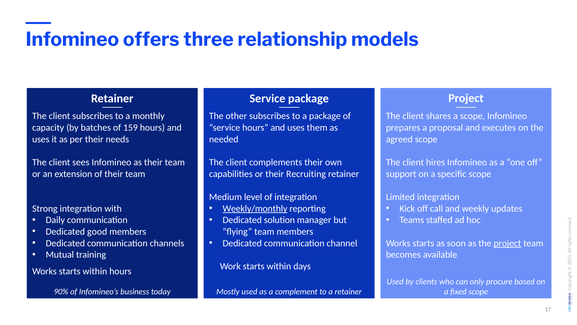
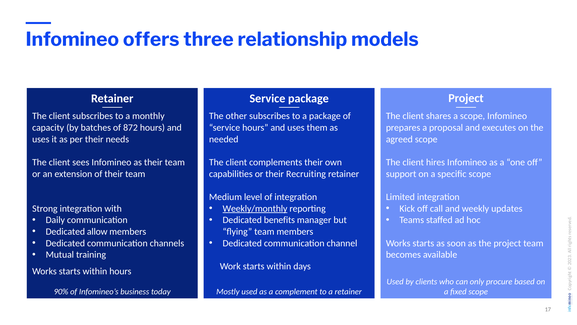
159: 159 -> 872 (131, 128)
solution: solution -> benefits (279, 220)
good: good -> allow (97, 231)
project underline: present -> none (507, 243)
